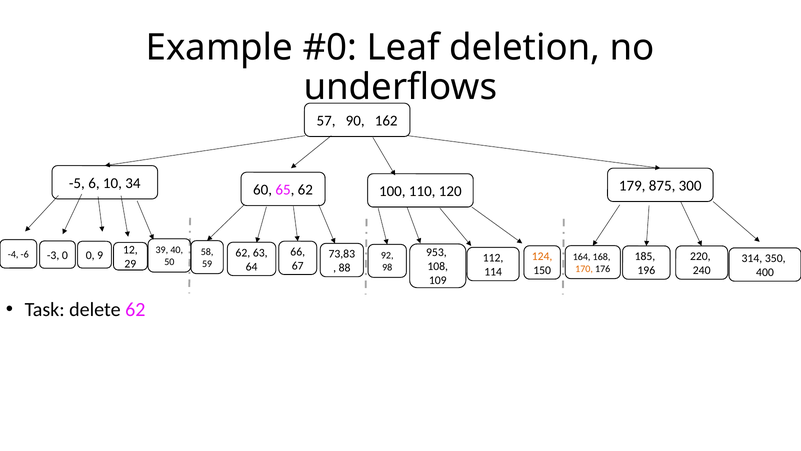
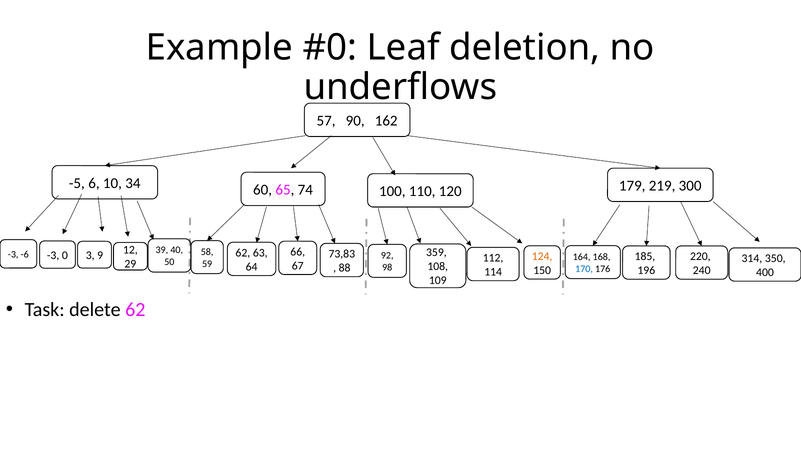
65 62: 62 -> 74 (305, 190)
875: 875 -> 219 (662, 186)
953: 953 -> 359 (436, 252)
-4: -4 -> -3 (13, 254)
0: 0 -> 3 (90, 255)
170 colour: orange -> blue (584, 269)
